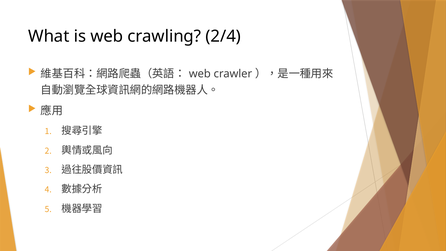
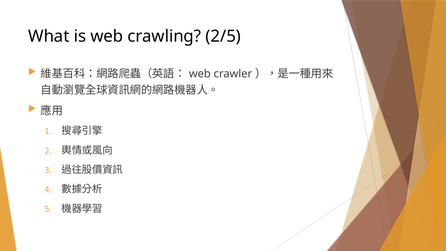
2/4: 2/4 -> 2/5 (223, 36)
